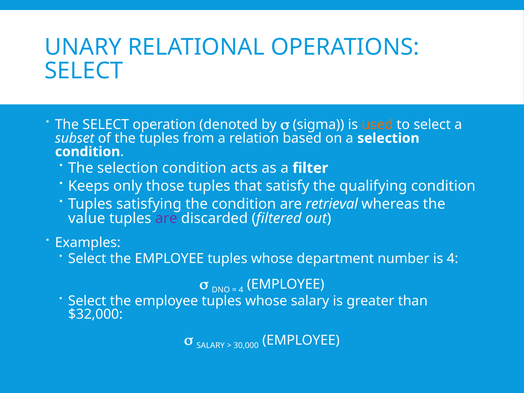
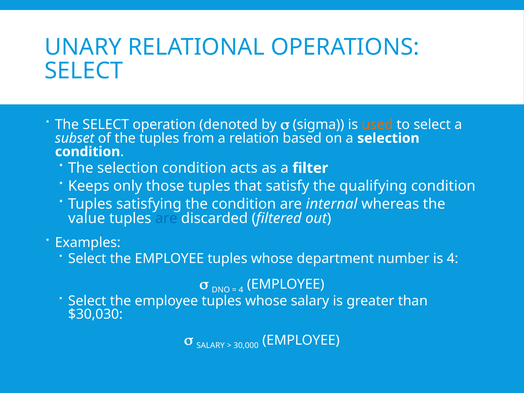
retrieval: retrieval -> internal (332, 204)
are colour: purple -> blue (166, 218)
$32,000: $32,000 -> $30,030 (95, 314)
